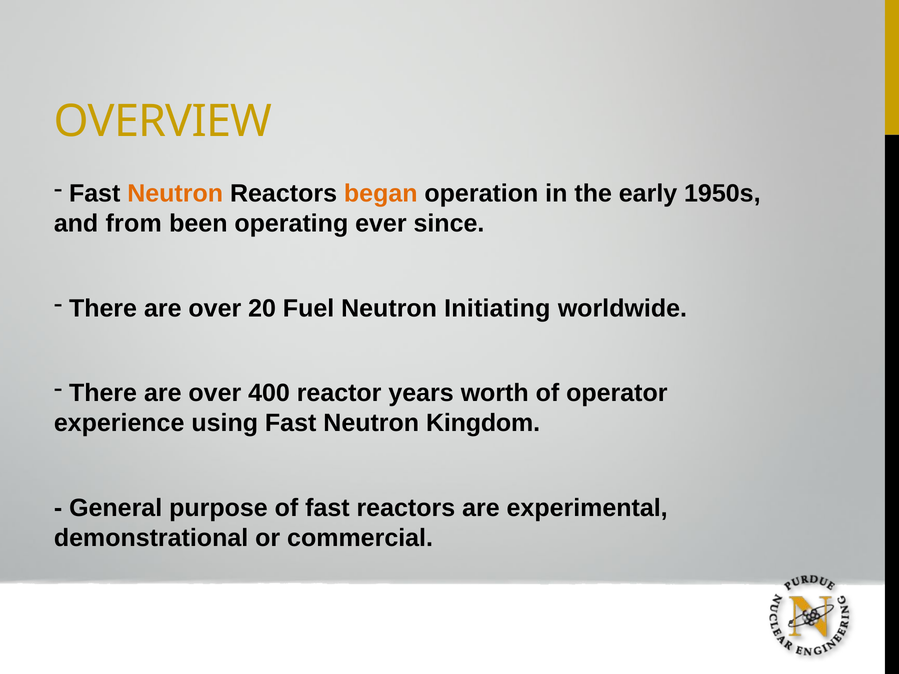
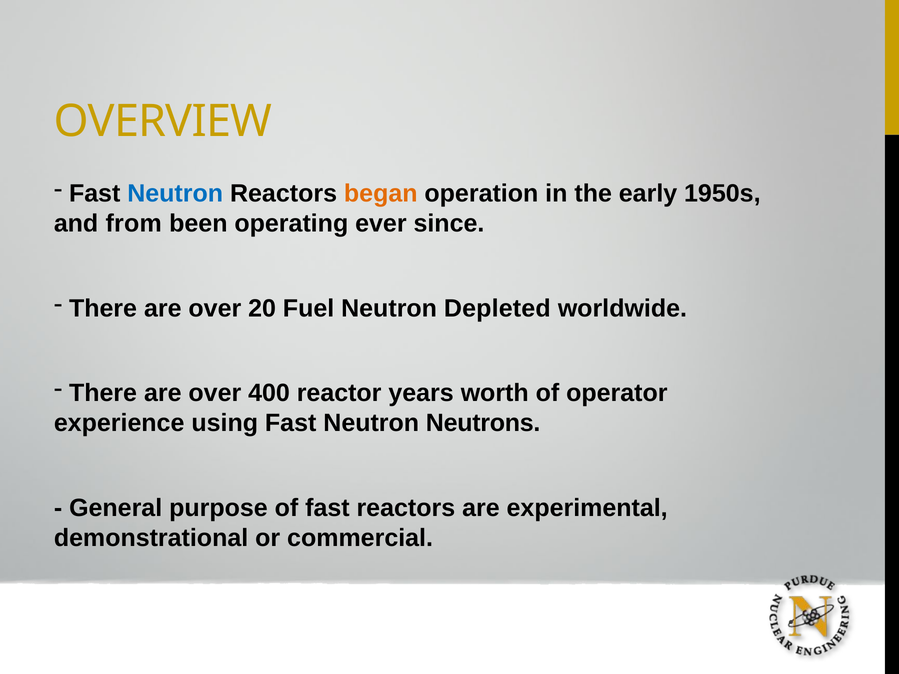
Neutron colour: orange -> blue (175, 194)
Initiating: Initiating -> Depleted (497, 308)
Kingdom: Kingdom -> Neutrons (483, 423)
